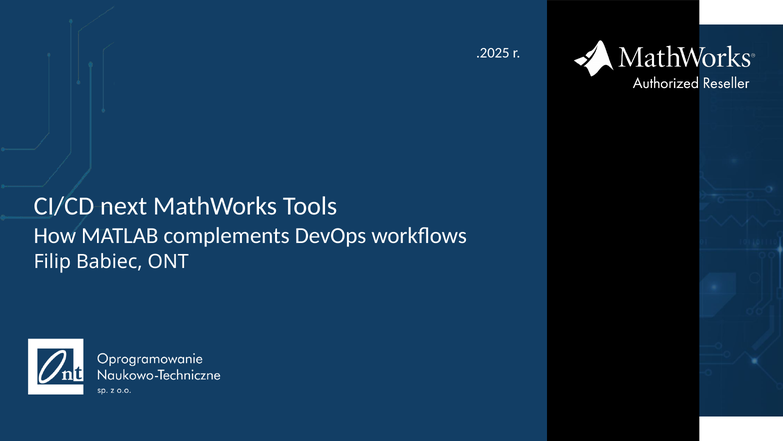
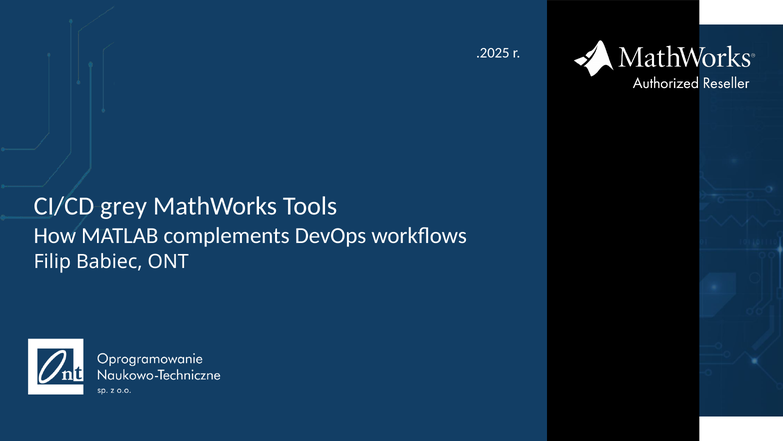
next: next -> grey (124, 206)
